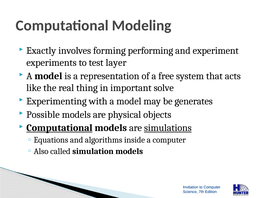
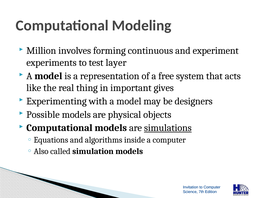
Exactly: Exactly -> Million (41, 51)
performing: performing -> continuous (150, 51)
solve: solve -> gives (164, 88)
generates: generates -> designers (194, 101)
Computational underline: present -> none (59, 128)
